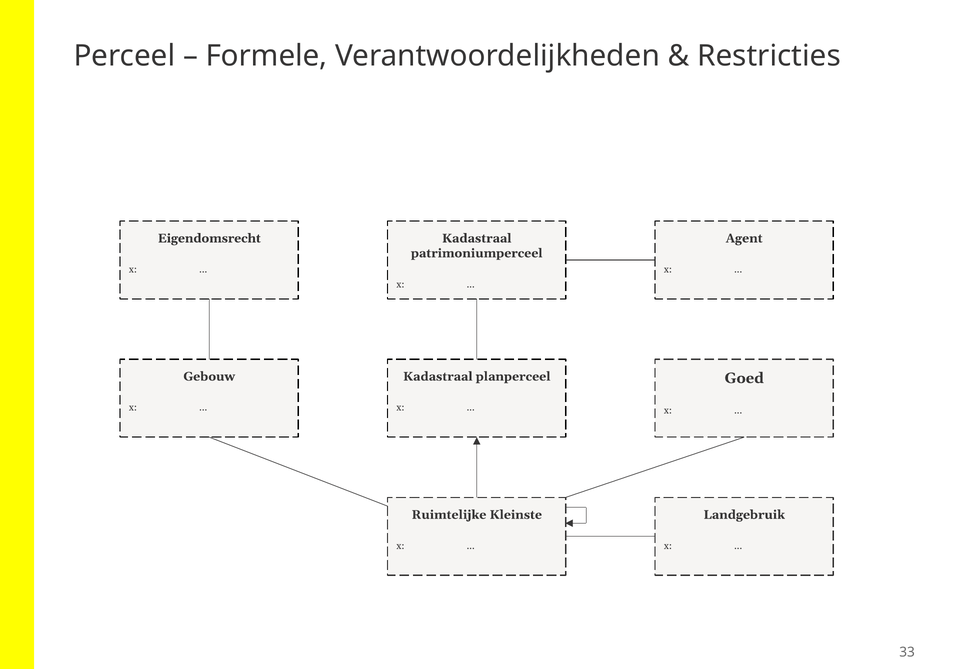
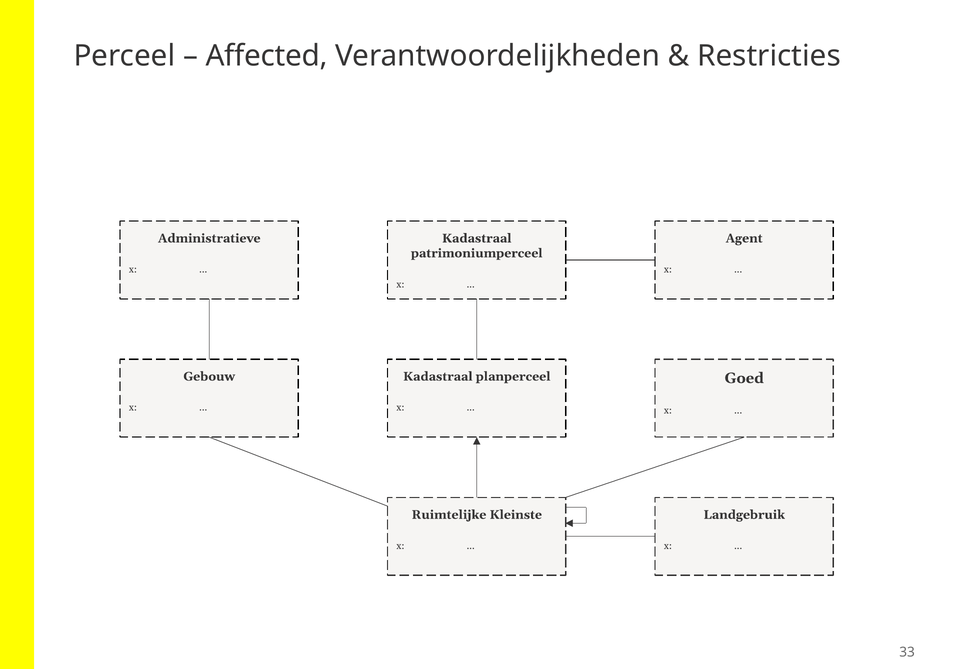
Formele: Formele -> Affected (267, 56)
Eigendomsrecht: Eigendomsrecht -> Administratieve (209, 238)
